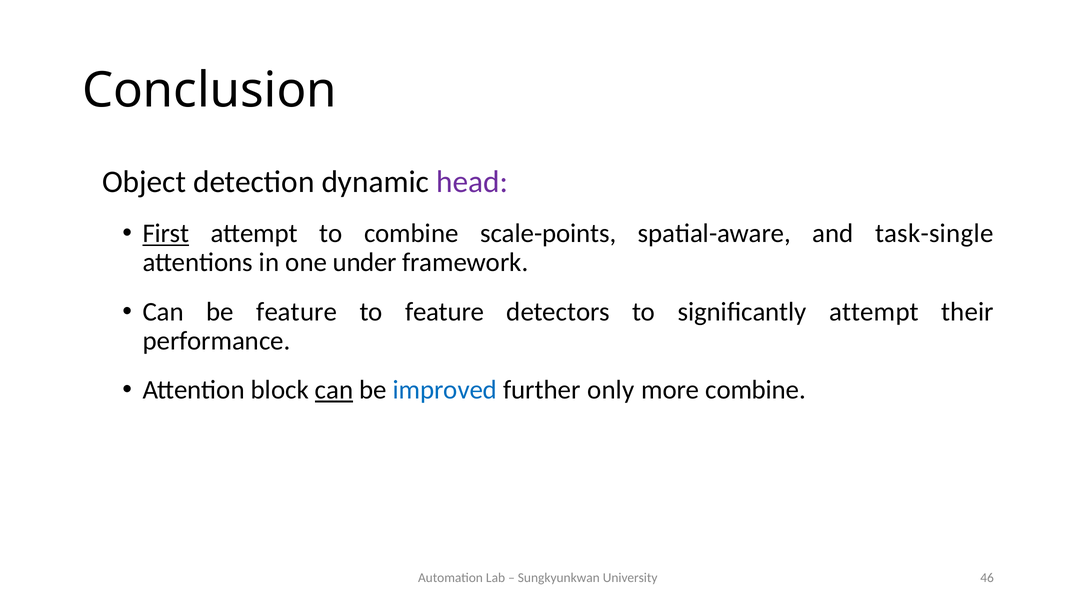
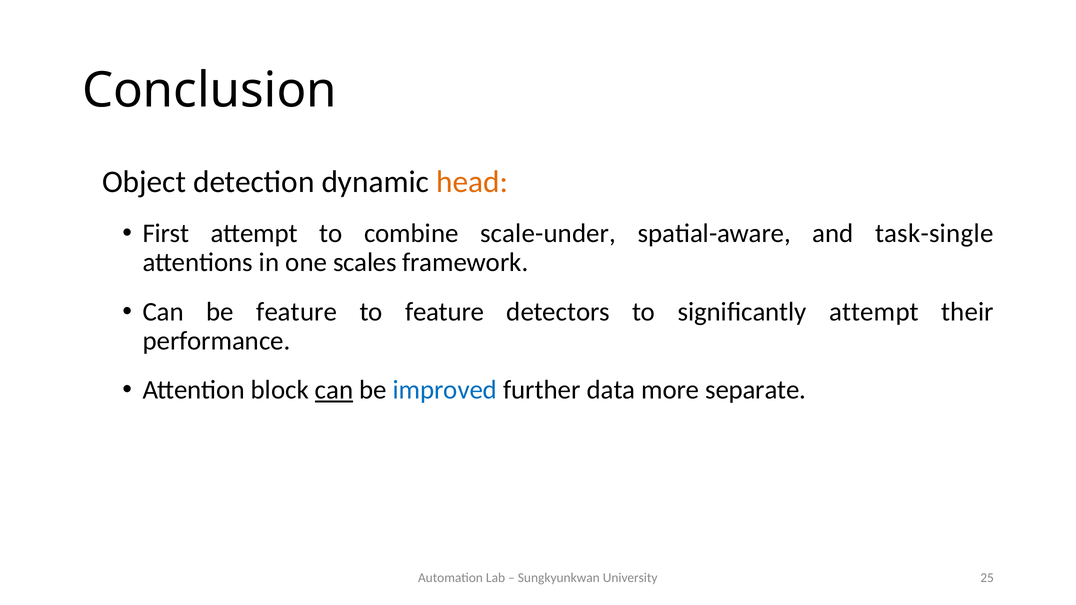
head colour: purple -> orange (472, 182)
First underline: present -> none (166, 234)
scale-points: scale-points -> scale-under (548, 234)
under: under -> scales (365, 263)
only: only -> data (611, 390)
more combine: combine -> separate (756, 390)
46: 46 -> 25 (987, 578)
